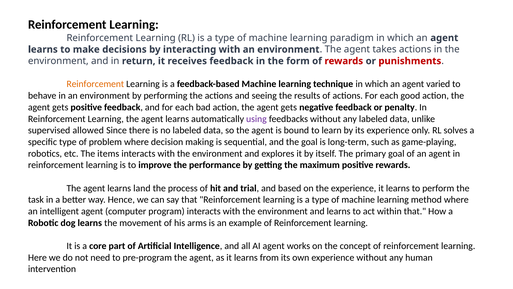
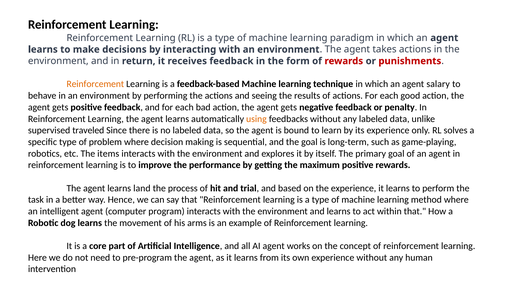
varied: varied -> salary (438, 84)
using colour: purple -> orange (256, 119)
allowed: allowed -> traveled (88, 130)
